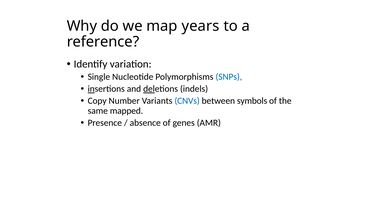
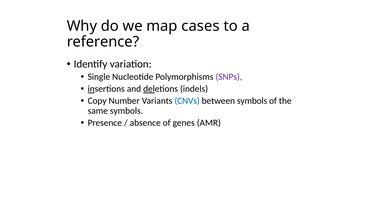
years: years -> cases (201, 26)
SNPs colour: blue -> purple (229, 77)
same mapped: mapped -> symbols (126, 111)
